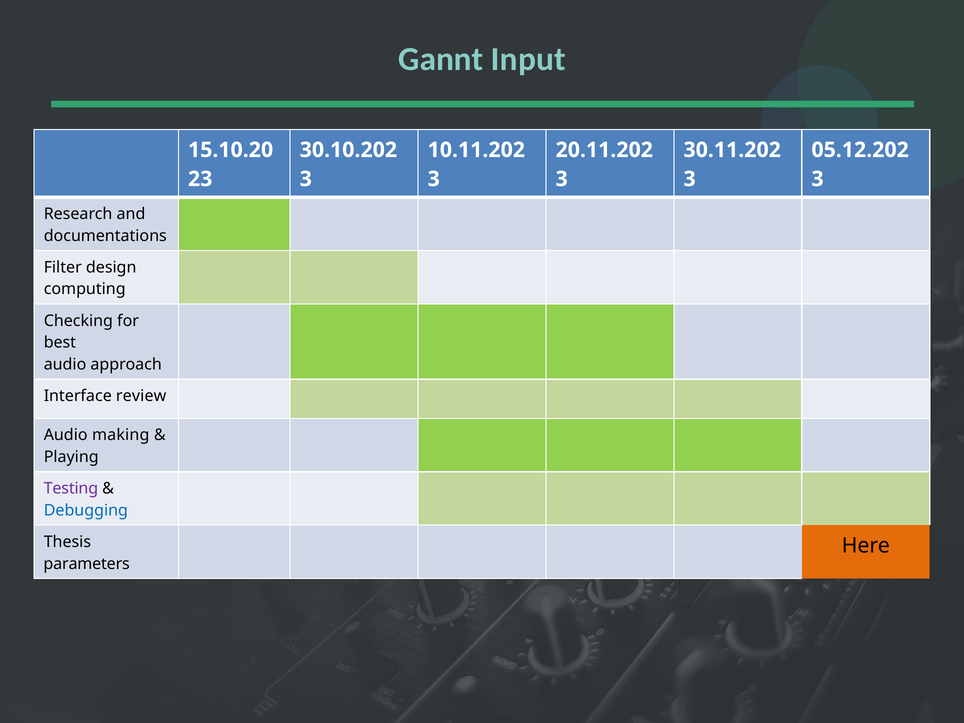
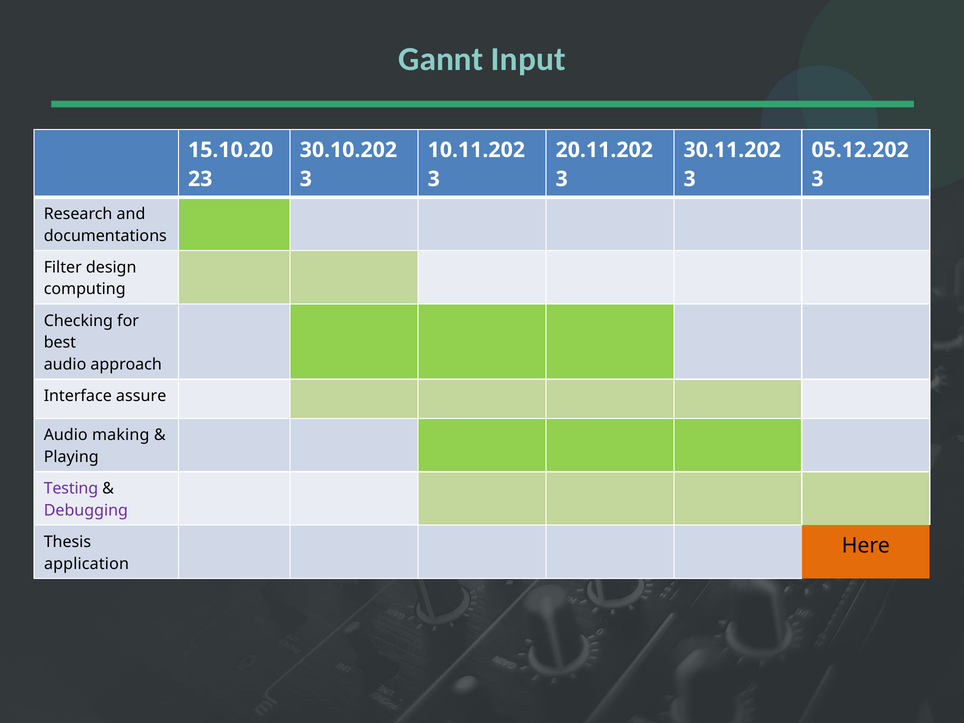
review: review -> assure (141, 396)
Debugging colour: blue -> purple (86, 510)
parameters: parameters -> application (86, 564)
